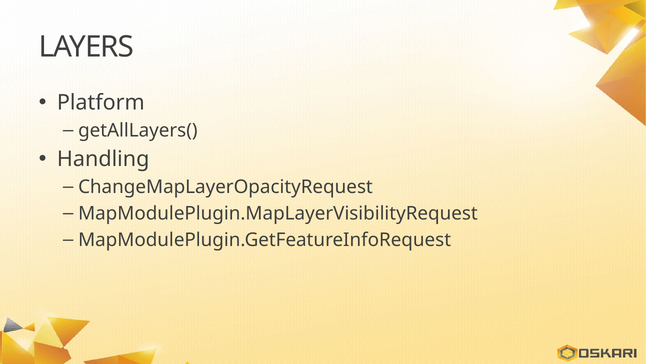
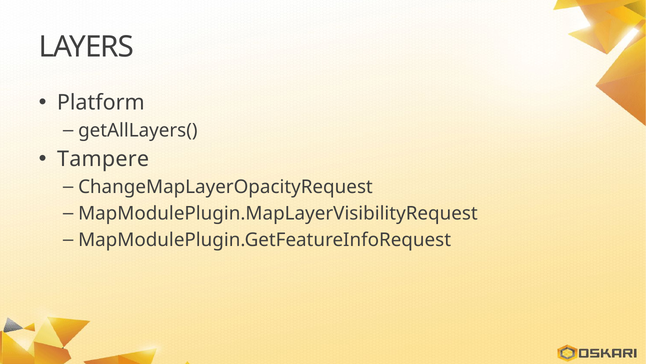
Handling: Handling -> Tampere (103, 159)
